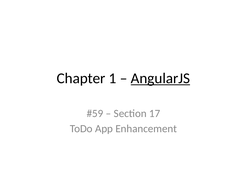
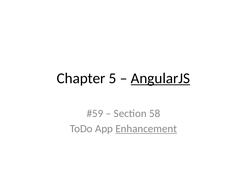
1: 1 -> 5 (113, 78)
17: 17 -> 58 (155, 114)
Enhancement underline: none -> present (146, 129)
